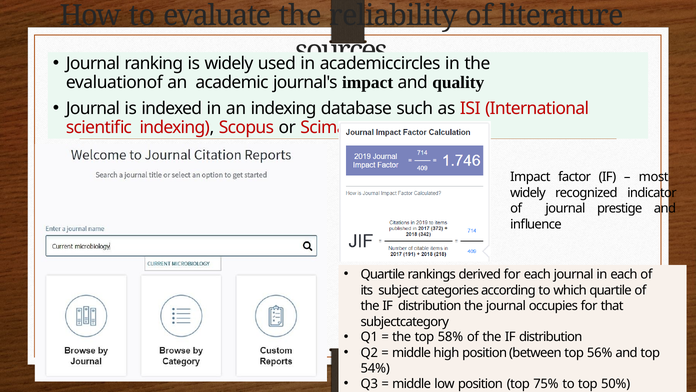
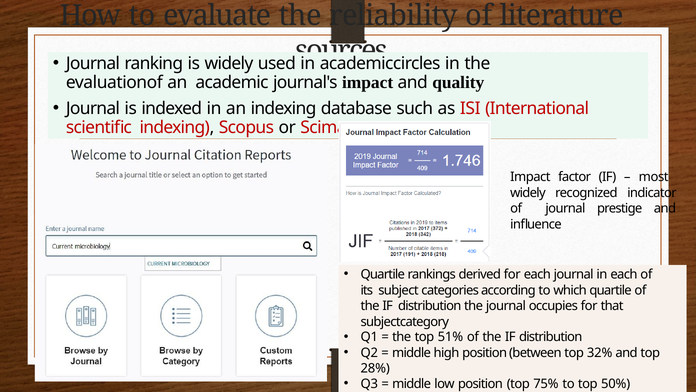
58%: 58% -> 51% (450, 337)
56%: 56% -> 32% (600, 352)
54%: 54% -> 28% (375, 368)
